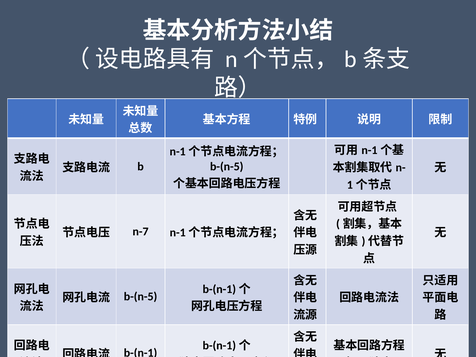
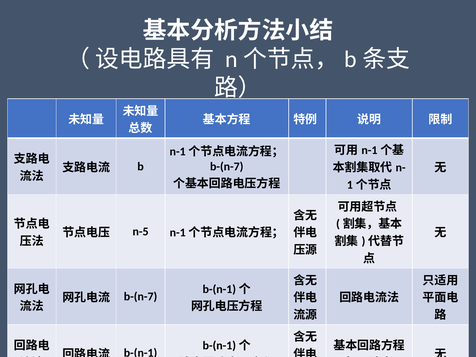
b-(n-5: b-(n-5 -> b-(n-7 (227, 166)
n-7: n-7 -> n-5 (141, 232)
b-(n-5: b-(n-5 -> b-(n-7 (141, 297)
